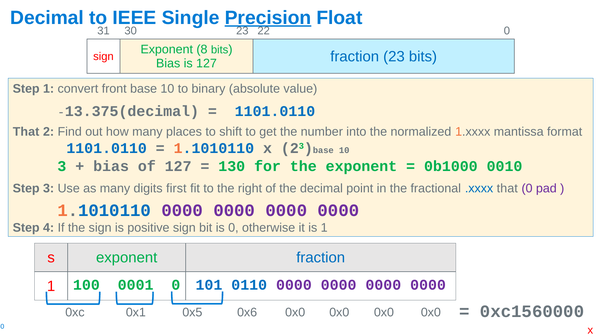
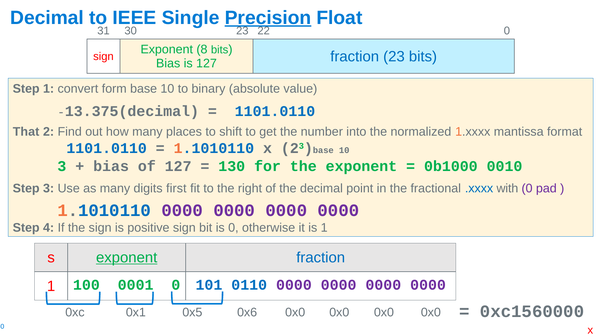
front: front -> form (114, 89)
.xxxx that: that -> with (507, 189)
exponent underline: none -> present (127, 258)
